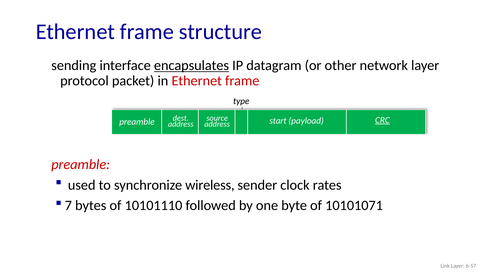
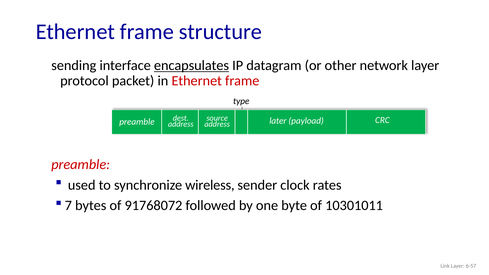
start: start -> later (278, 121)
CRC underline: present -> none (382, 120)
10101110: 10101110 -> 91768072 (153, 205)
10101071: 10101071 -> 10301011 (354, 205)
